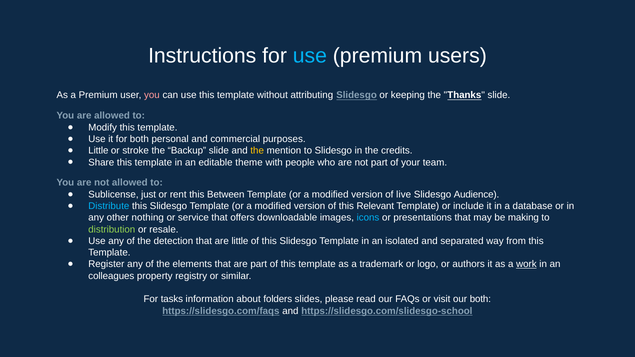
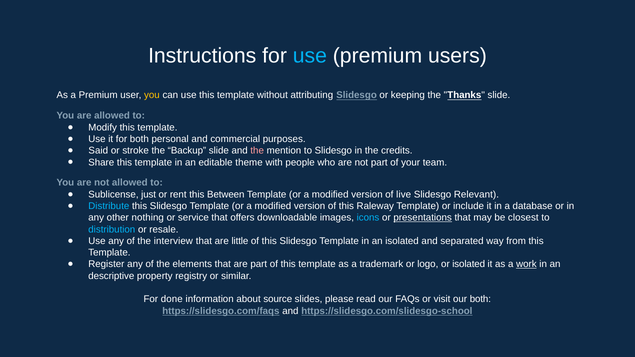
you colour: pink -> yellow (152, 95)
Little: Little -> Said (98, 151)
the colour: yellow -> pink (257, 151)
Audience: Audience -> Relevant (476, 195)
Relevant: Relevant -> Raleway (375, 206)
presentations underline: none -> present (423, 218)
making: making -> closest (523, 218)
distribution colour: light green -> light blue (112, 229)
detection: detection -> interview (173, 241)
or authors: authors -> isolated (469, 264)
colleagues: colleagues -> descriptive (111, 276)
tasks: tasks -> done (172, 299)
folders: folders -> source (278, 299)
